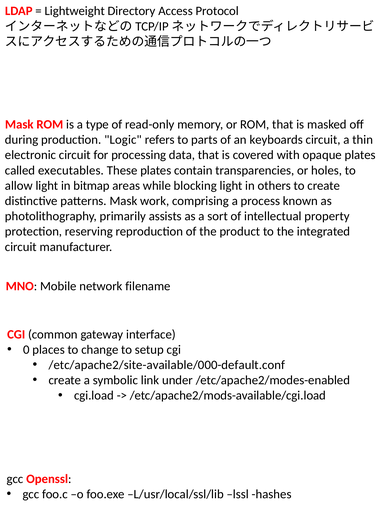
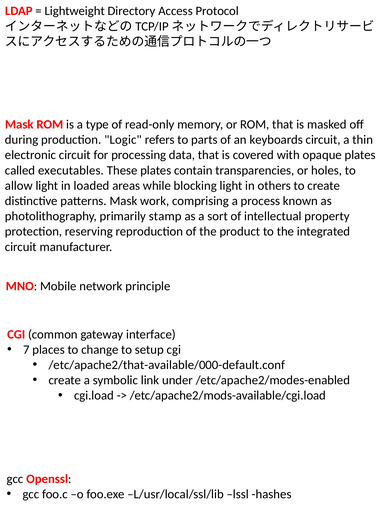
bitmap: bitmap -> loaded (91, 185)
assists: assists -> stamp (165, 216)
filename: filename -> principle (148, 286)
0: 0 -> 7 (26, 349)
/etc/apache2/site-available/000-default.conf: /etc/apache2/site-available/000-default.conf -> /etc/apache2/that-available/000-default.conf (167, 364)
